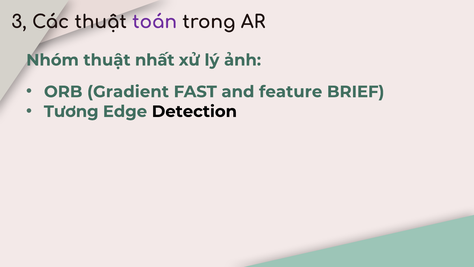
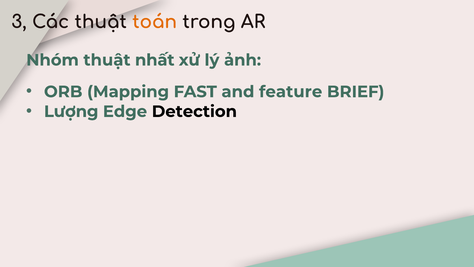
toán colour: purple -> orange (155, 22)
Gradient: Gradient -> Mapping (128, 92)
Tương: Tương -> Lượng (71, 111)
